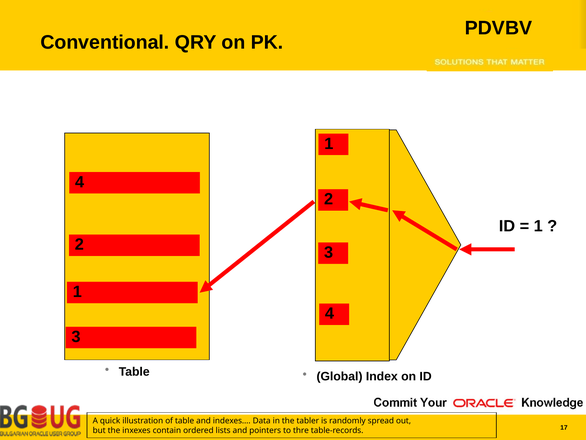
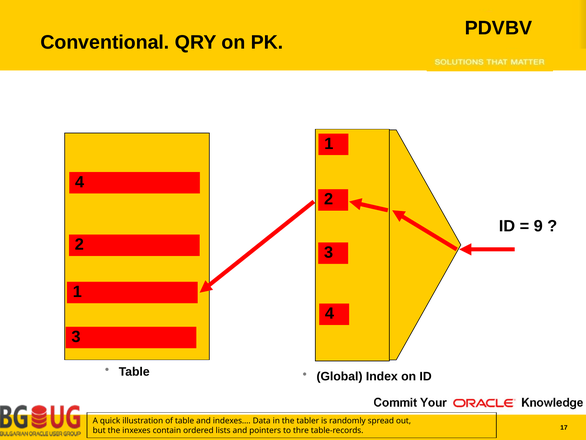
1: 1 -> 9 (538, 226)
